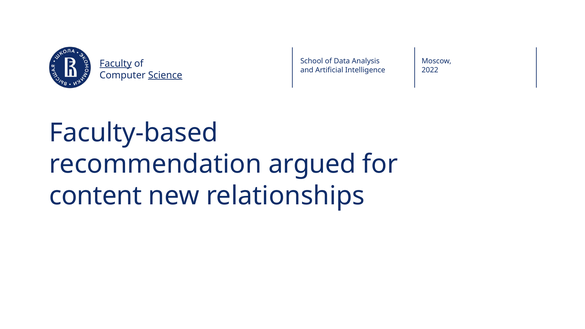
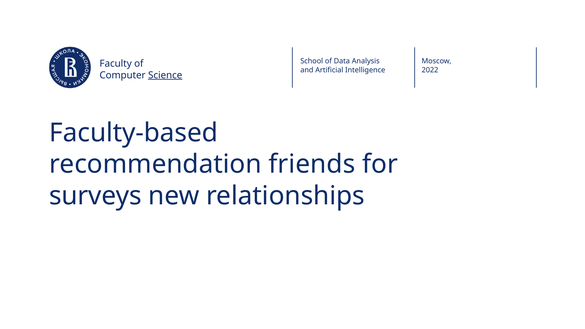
Faculty underline: present -> none (116, 64)
argued: argued -> friends (312, 164)
content: content -> surveys (95, 196)
